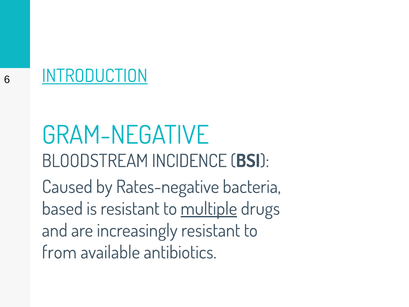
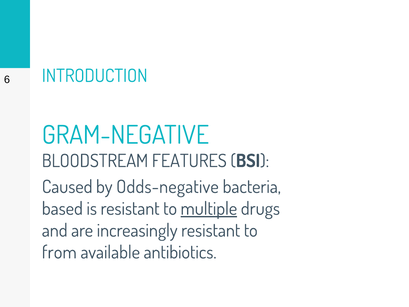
INTRODUCTION underline: present -> none (95, 76)
INCIDENCE: INCIDENCE -> FEATURES (189, 161)
Rates-negative: Rates-negative -> Odds-negative (167, 187)
